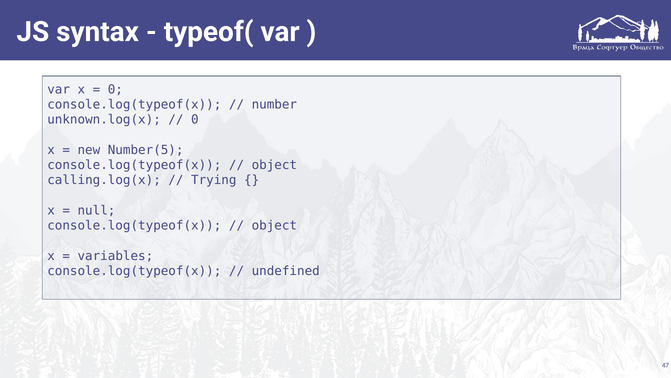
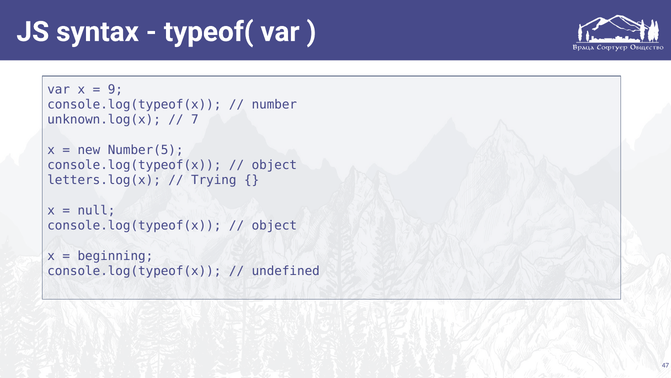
0: 0 -> 9 (115, 89)
0: 0 -> 7 (195, 120)
calling.log(x: calling.log(x -> letters.log(x (104, 180)
variables: variables -> beginning (115, 256)
